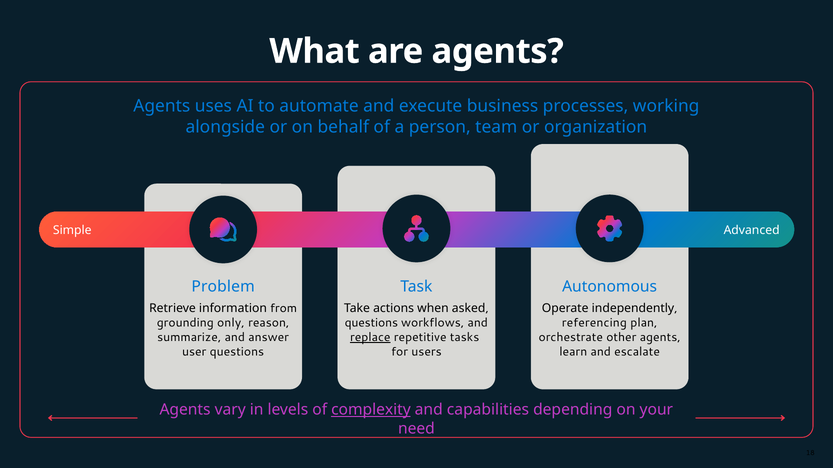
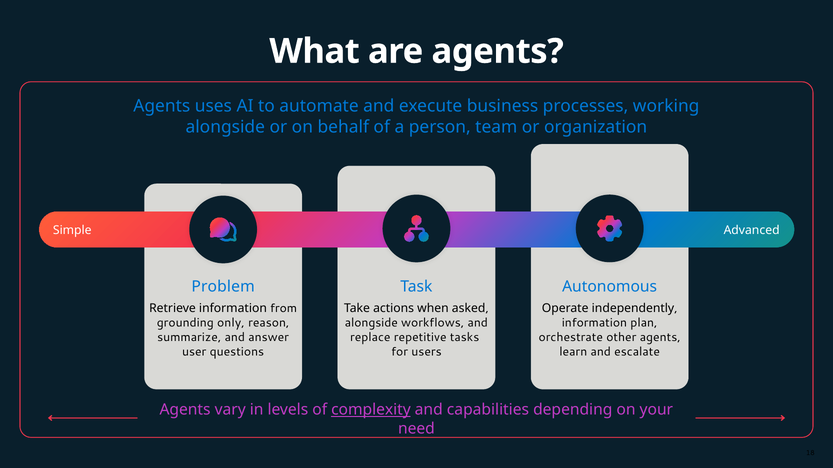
questions: questions -> alongside (371, 323)
referencing: referencing -> information (594, 323)
replace underline: present -> none (370, 338)
